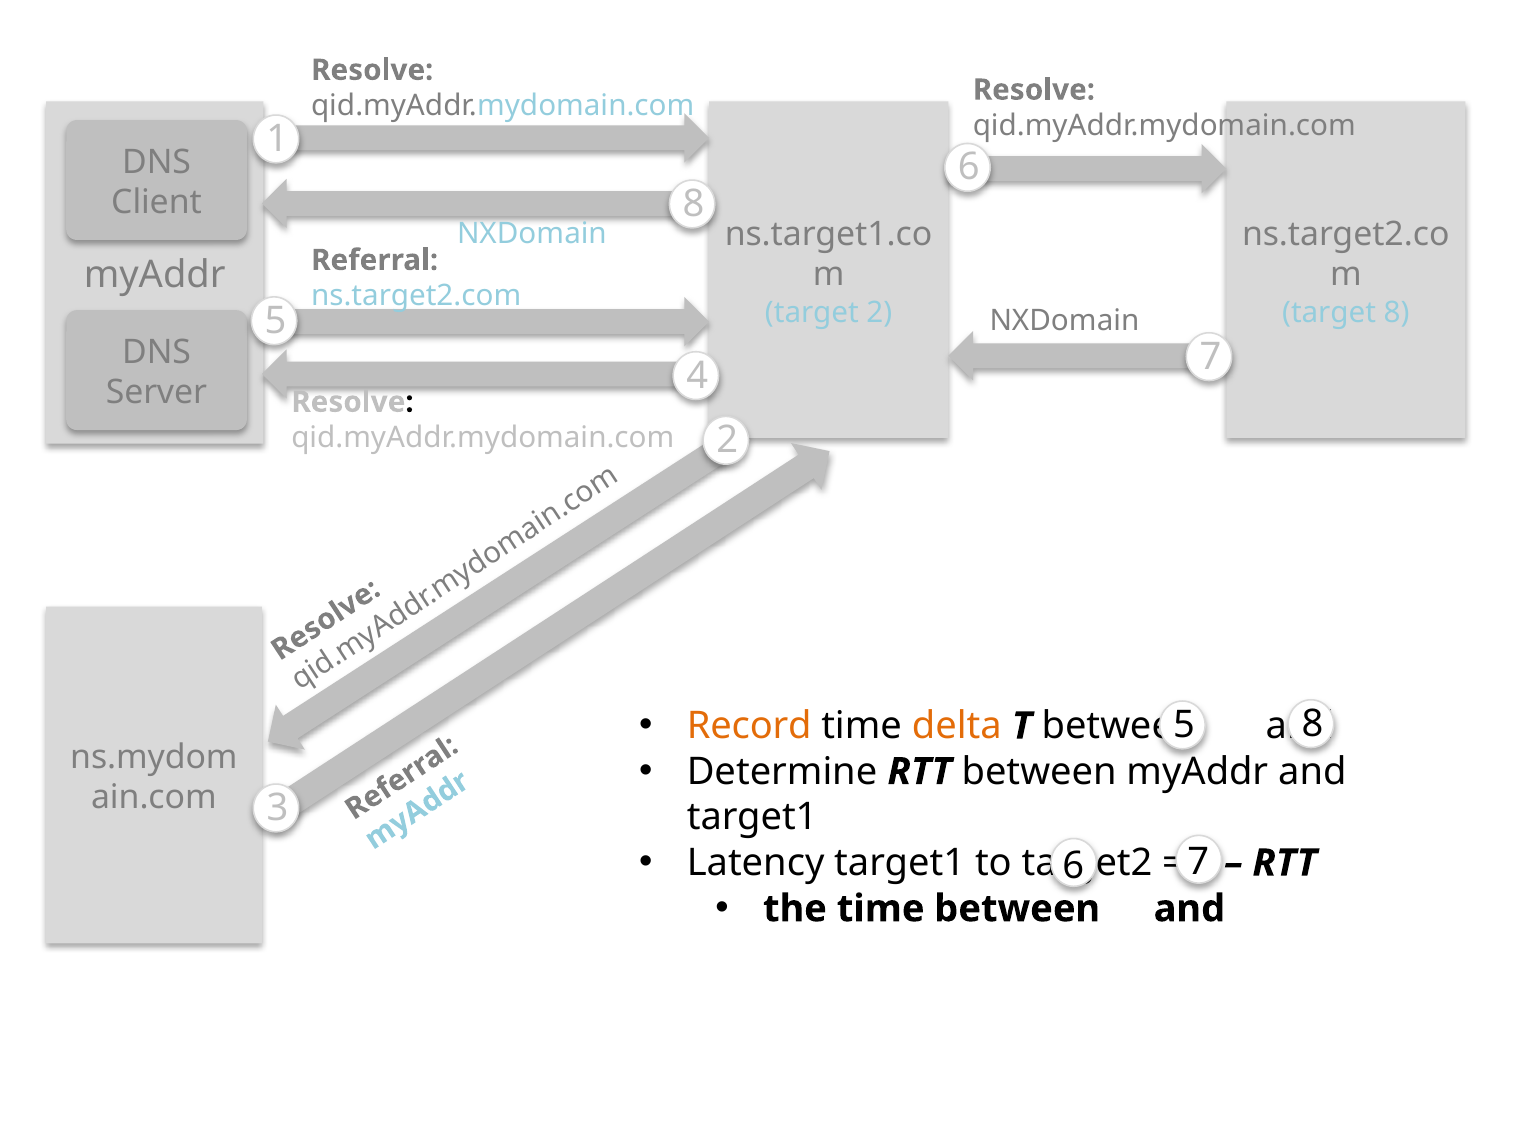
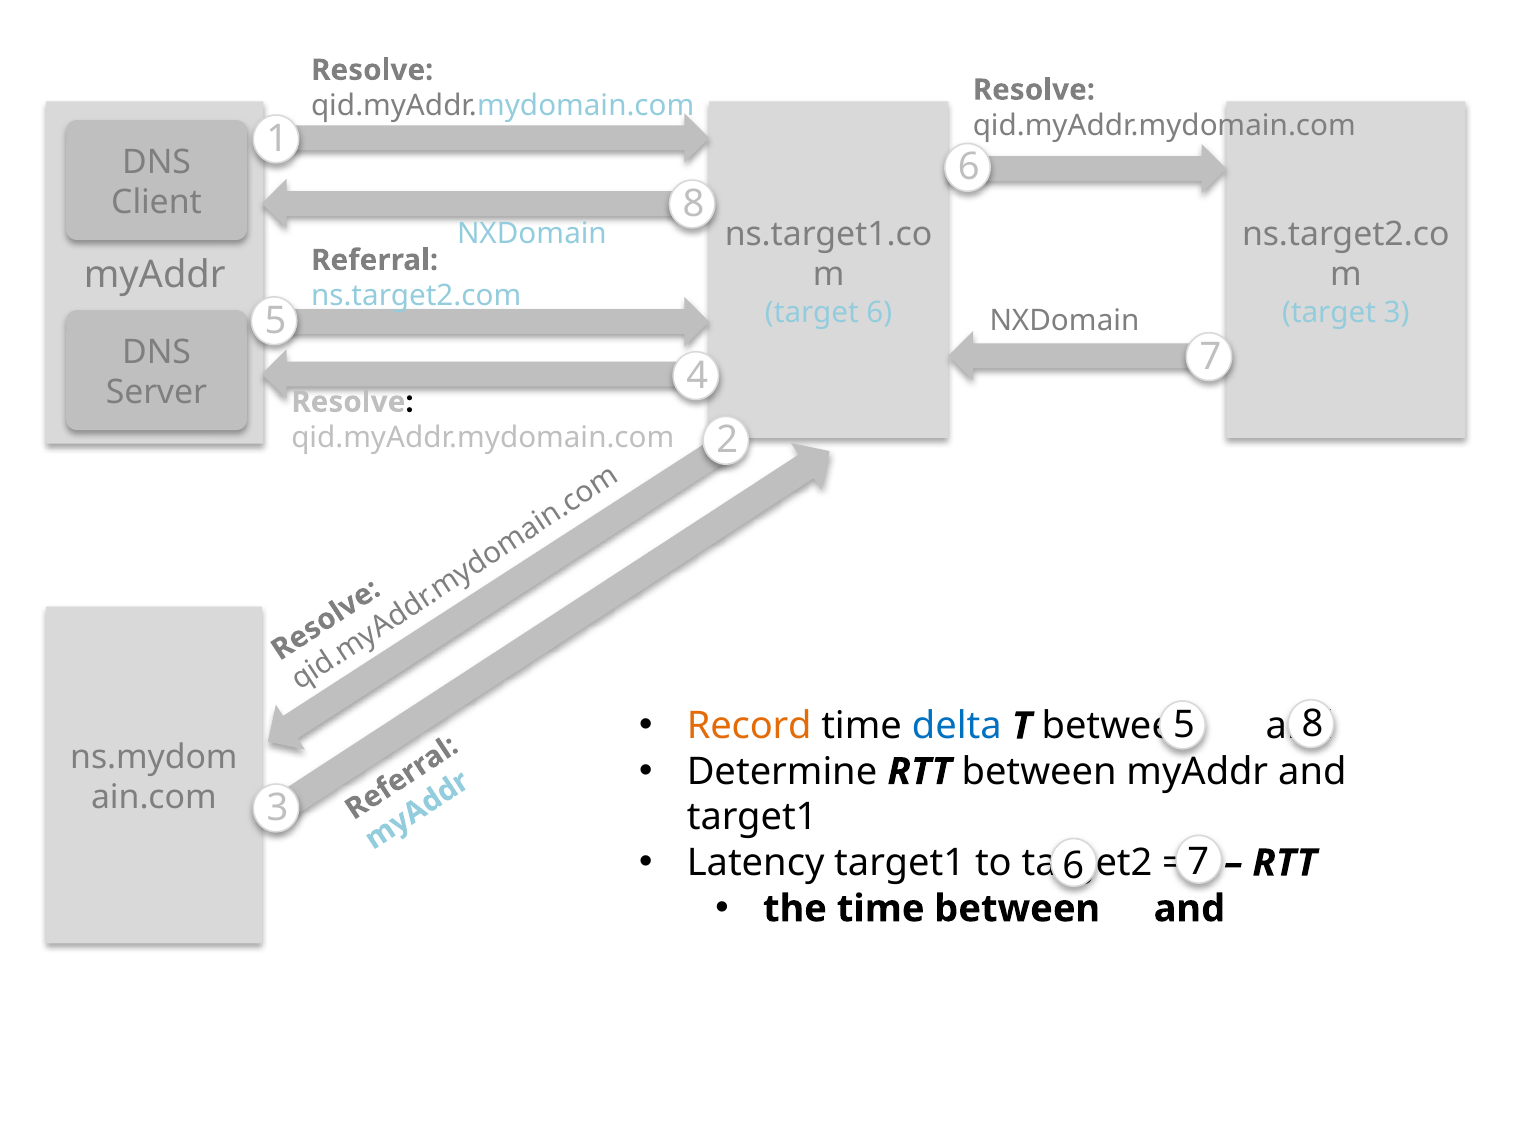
target 2: 2 -> 6 (879, 312)
target 8: 8 -> 3 (1397, 312)
delta colour: orange -> blue (957, 726)
